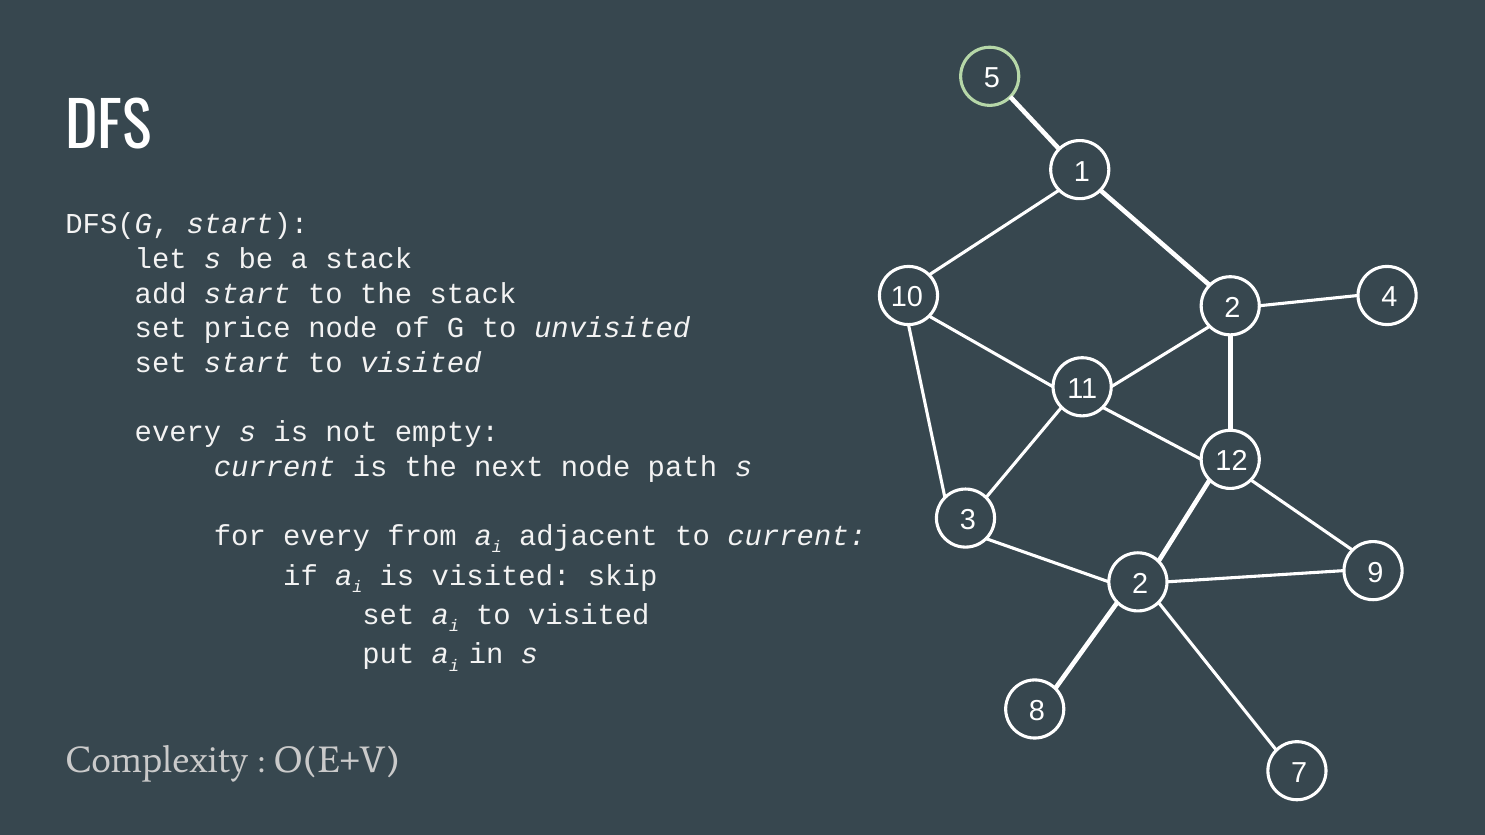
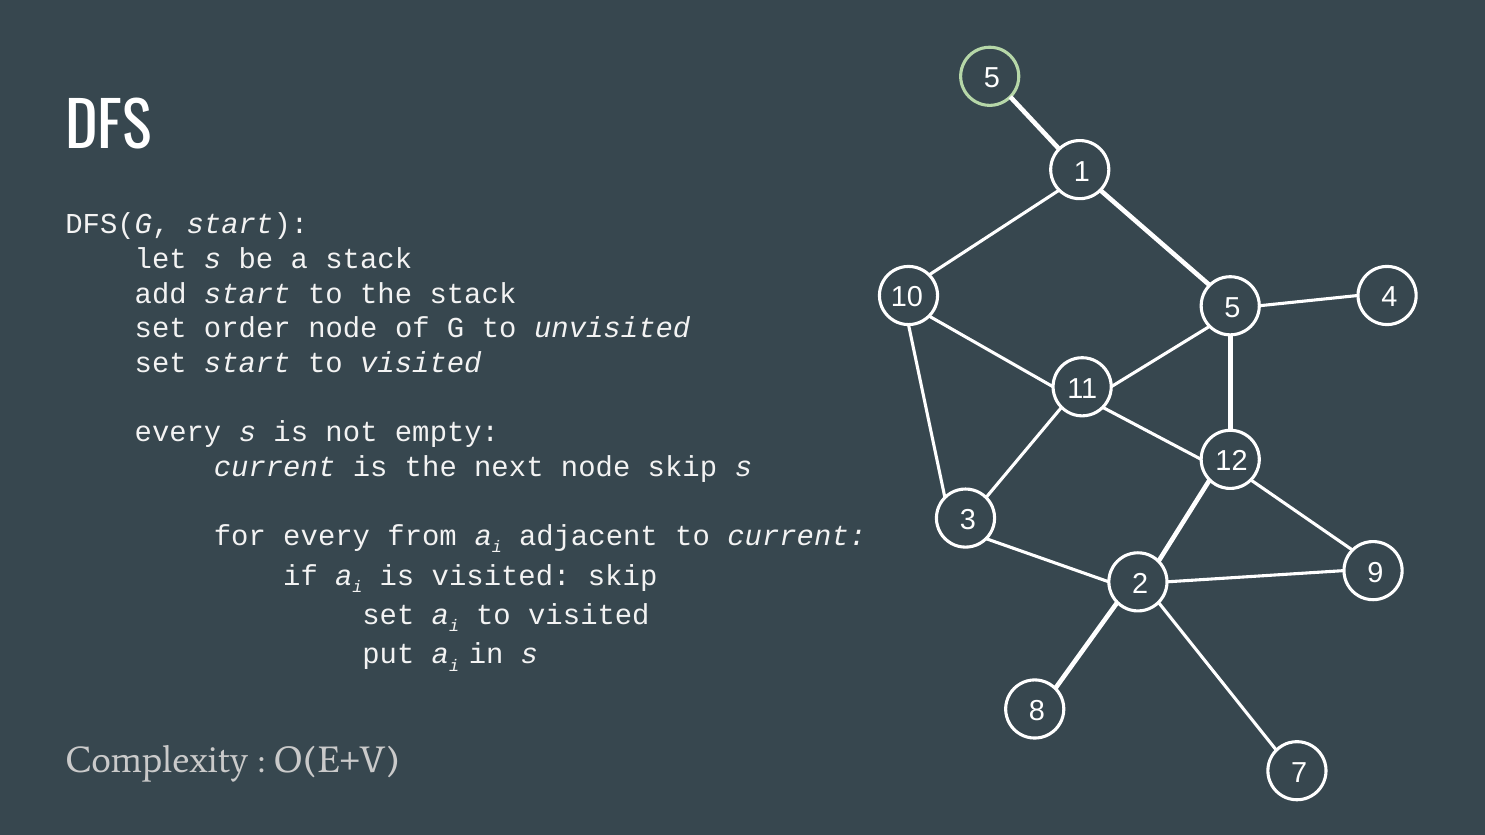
10 2: 2 -> 5 (1233, 308)
price: price -> order (247, 328)
node path: path -> skip (682, 467)
